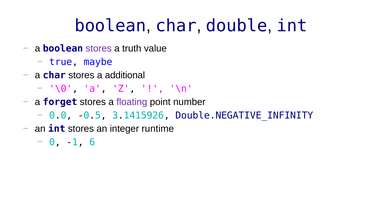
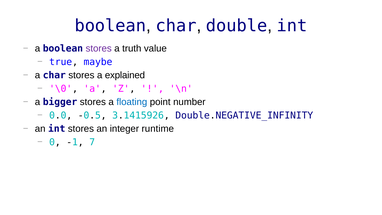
additional: additional -> explained (125, 75)
forget: forget -> bigger (60, 102)
floating colour: purple -> blue (132, 102)
6: 6 -> 7 (92, 142)
